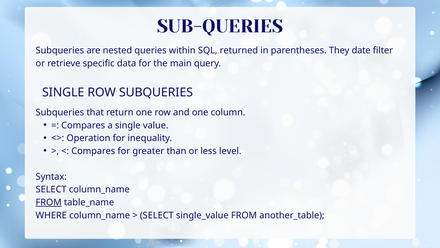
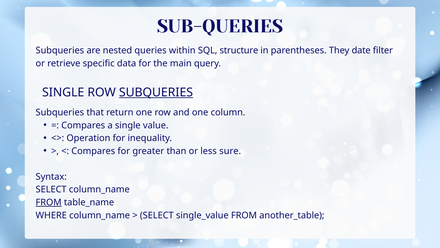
returned: returned -> structure (239, 50)
SUBQUERIES underline: none -> present (156, 92)
level: level -> sure (230, 151)
